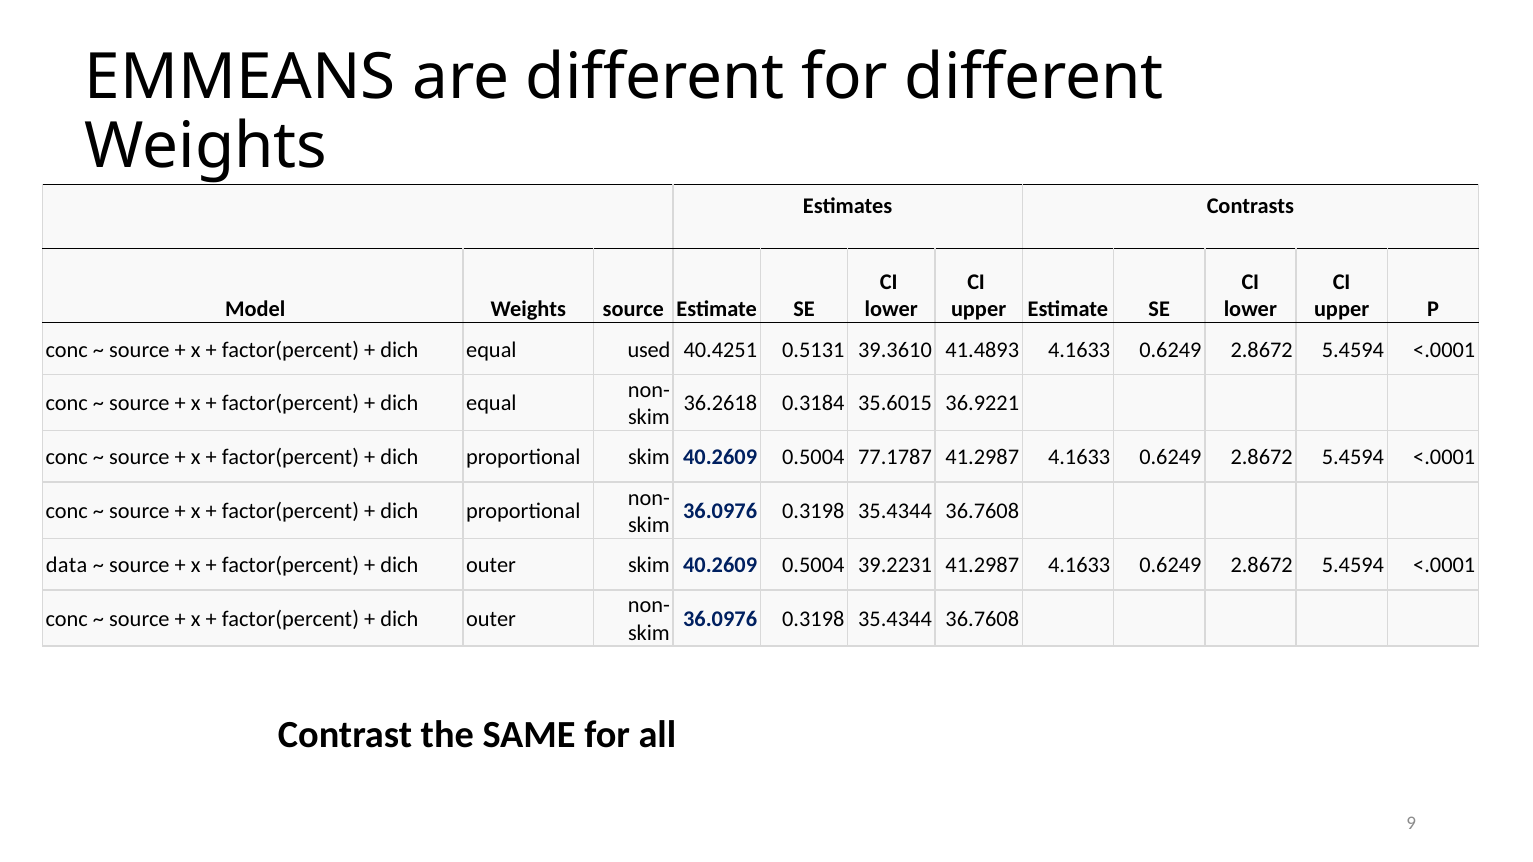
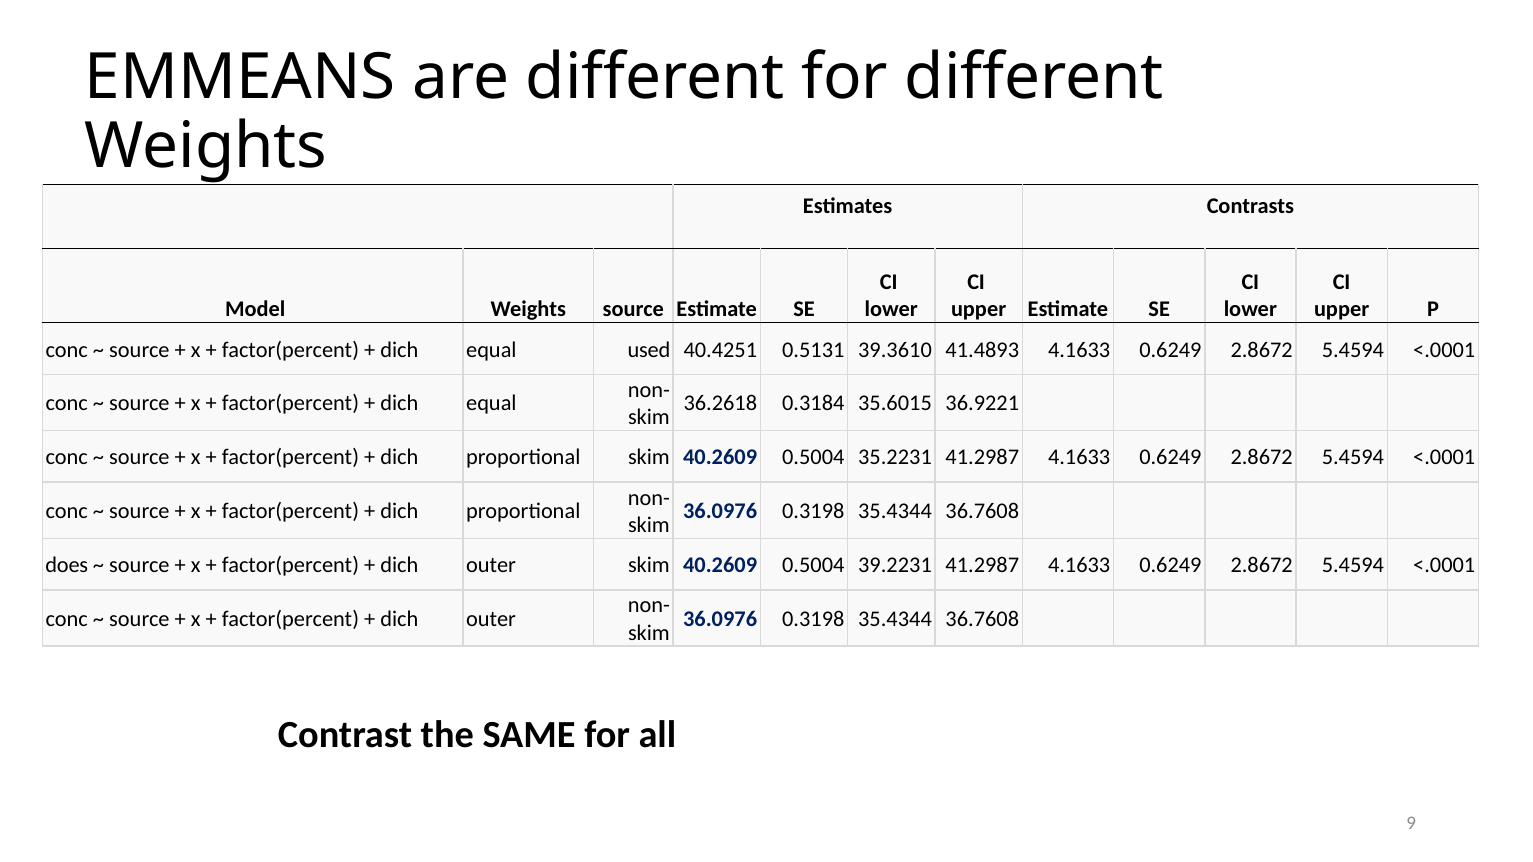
77.1787: 77.1787 -> 35.2231 (895, 458)
data: data -> does (67, 565)
